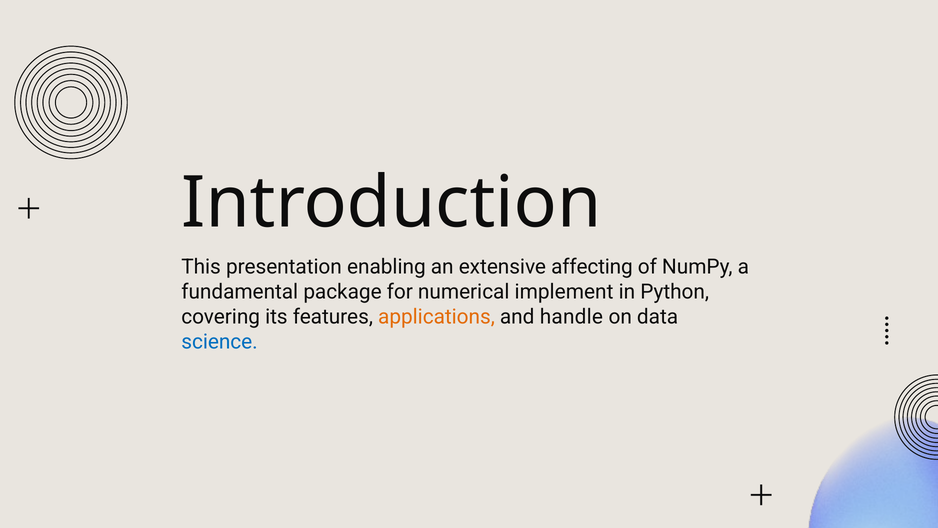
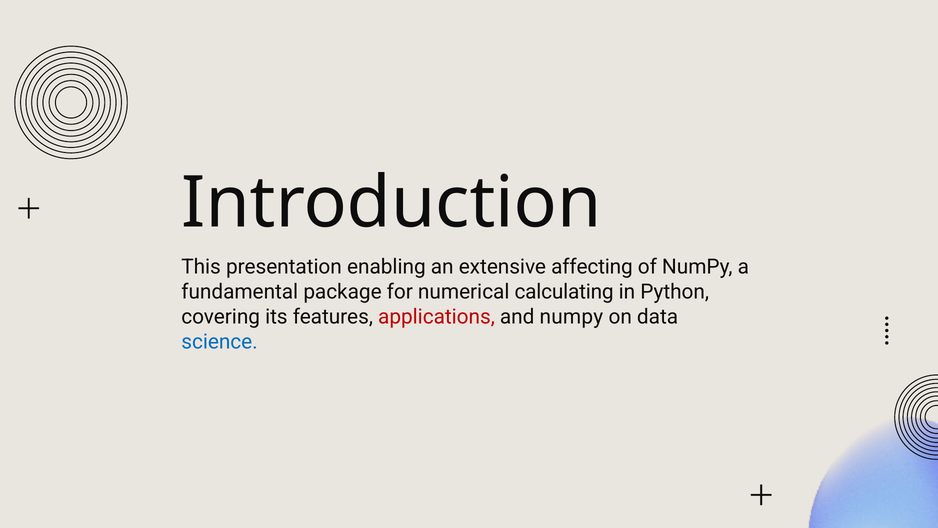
implement: implement -> calculating (564, 292)
applications colour: orange -> red (436, 317)
and handle: handle -> numpy (571, 317)
